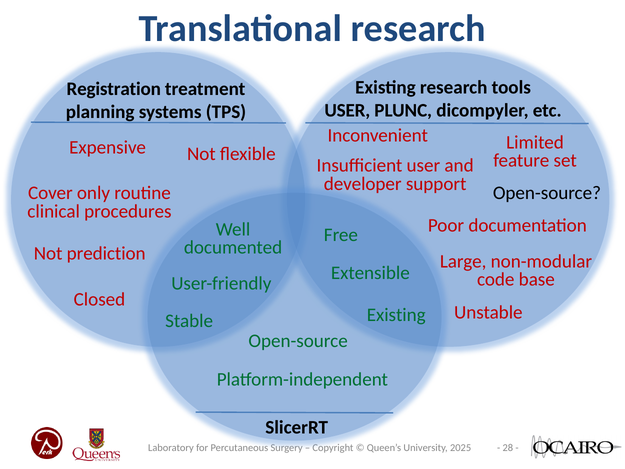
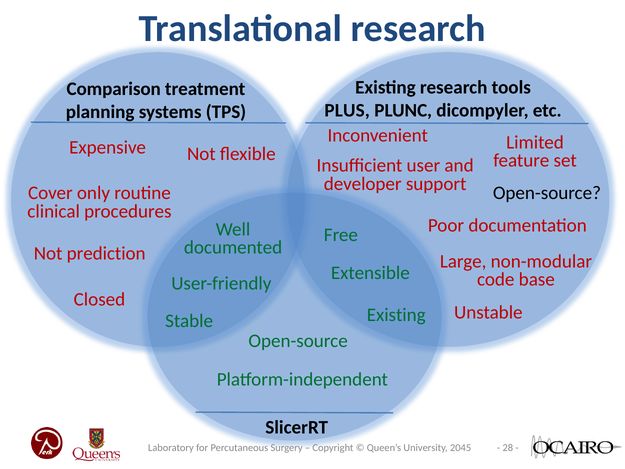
Registration: Registration -> Comparison (114, 89)
USER: USER -> PLUS (347, 110)
2025: 2025 -> 2045 (461, 448)
